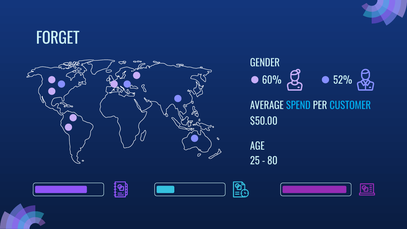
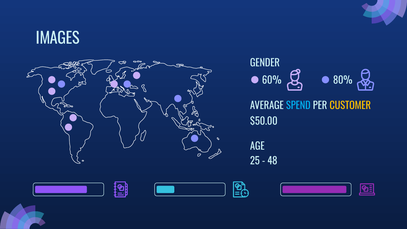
FORGET: FORGET -> IMAGES (58, 39)
52%: 52% -> 80% (343, 80)
CUSTOMER colour: light blue -> yellow (350, 106)
80: 80 -> 48 (272, 161)
